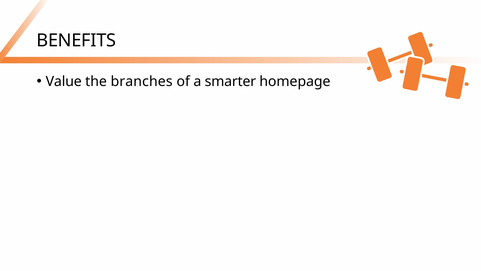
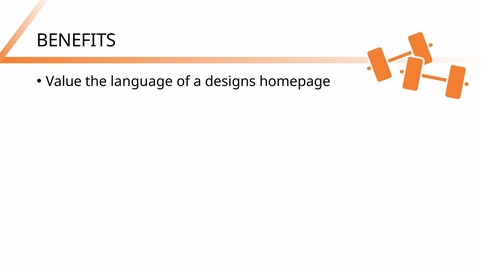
branches: branches -> language (142, 81)
smarter: smarter -> designs (230, 81)
